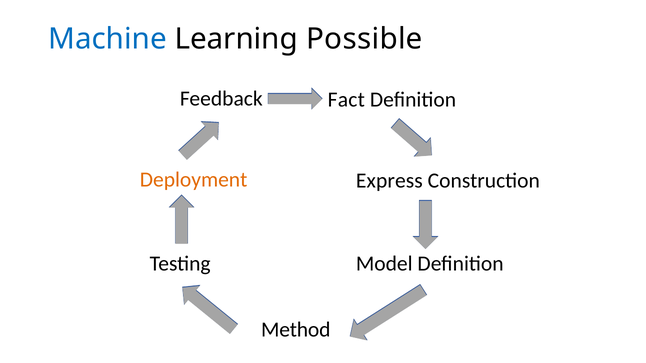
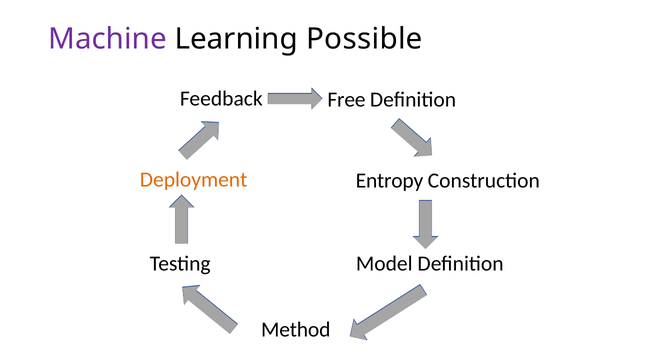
Machine colour: blue -> purple (108, 39)
Fact: Fact -> Free (346, 100)
Express: Express -> Entropy (390, 181)
